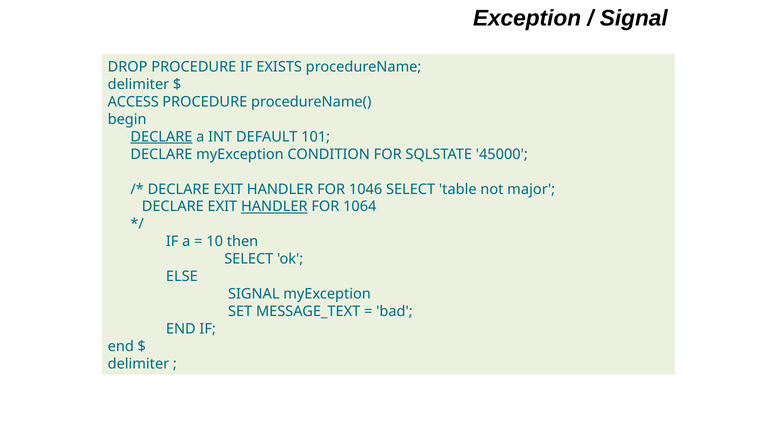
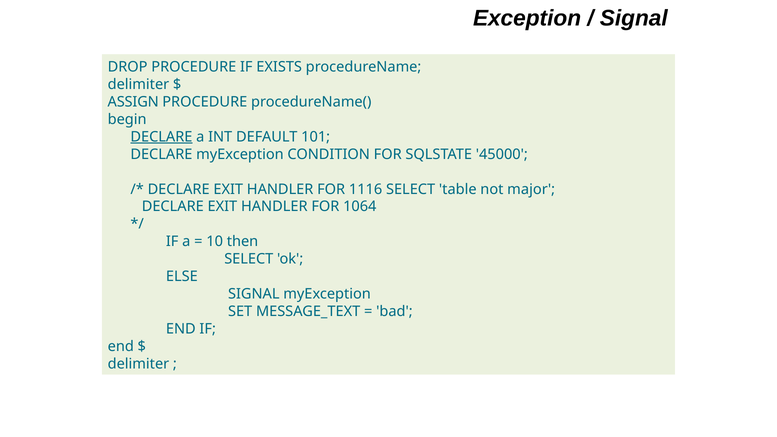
ACCESS: ACCESS -> ASSIGN (133, 102)
1046: 1046 -> 1116 (366, 189)
HANDLER underline: present -> none (274, 207)
